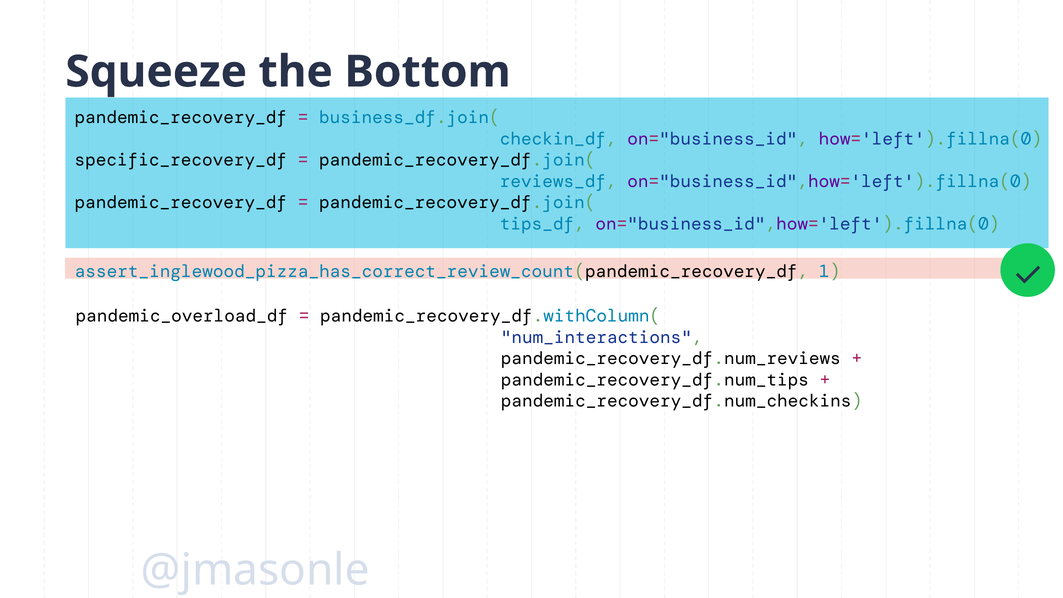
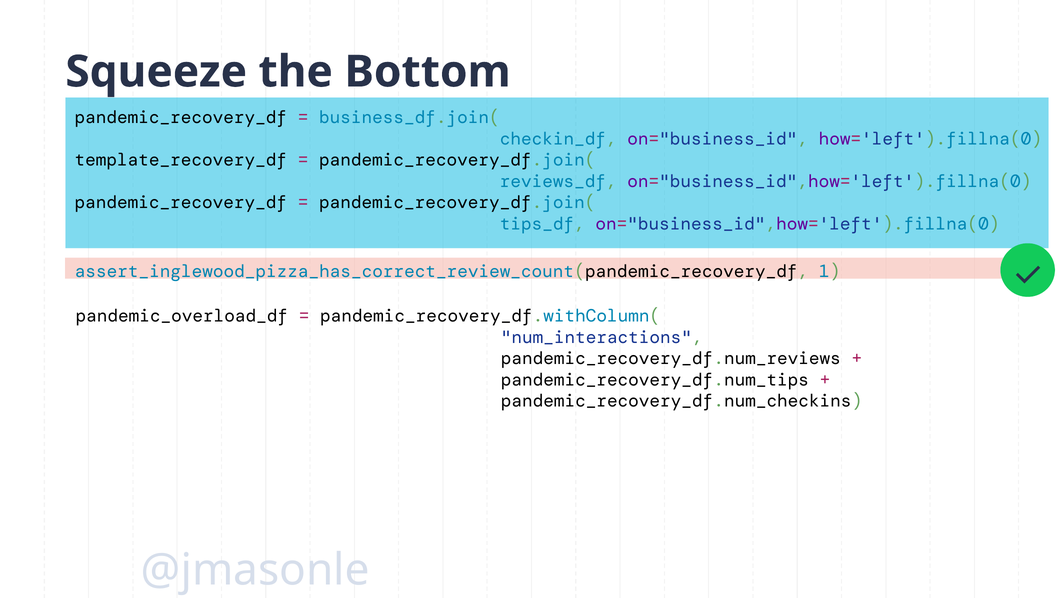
specific_recovery_df: specific_recovery_df -> template_recovery_df (181, 160)
